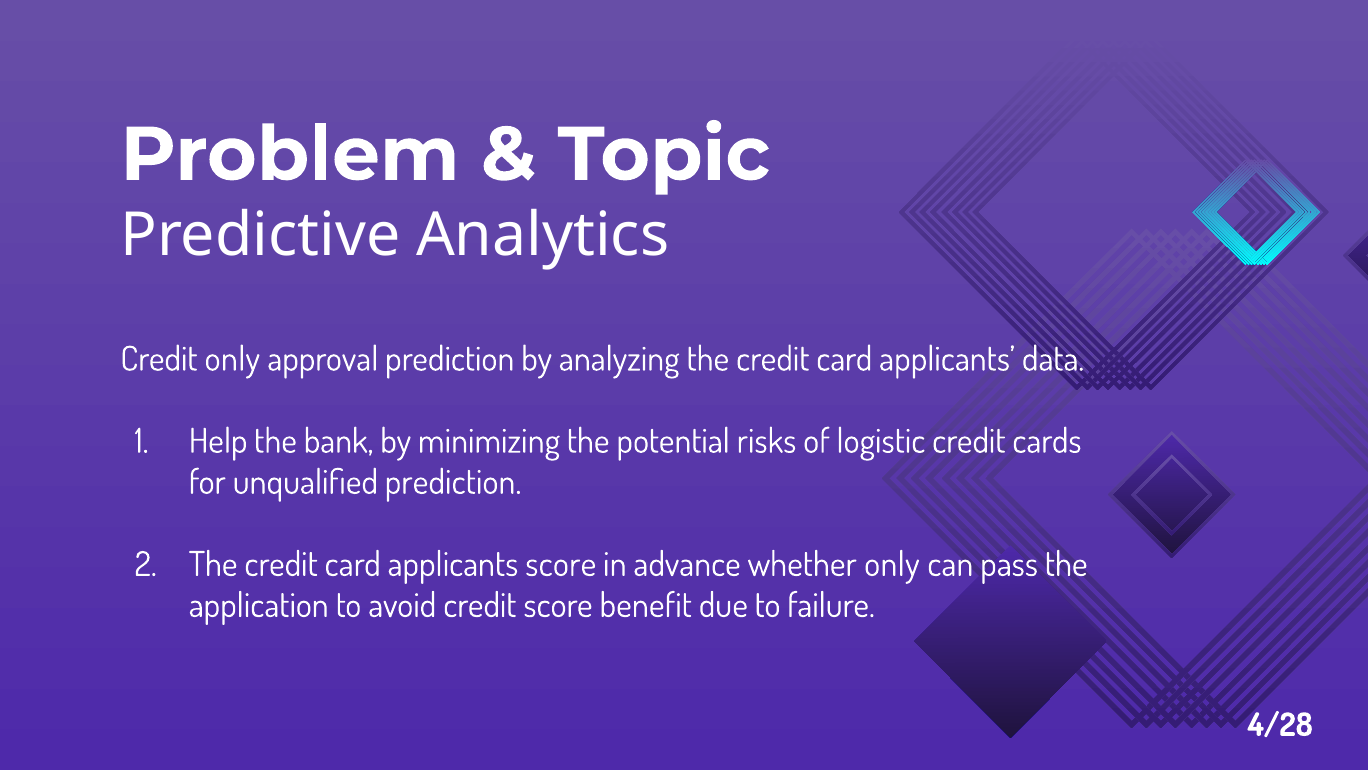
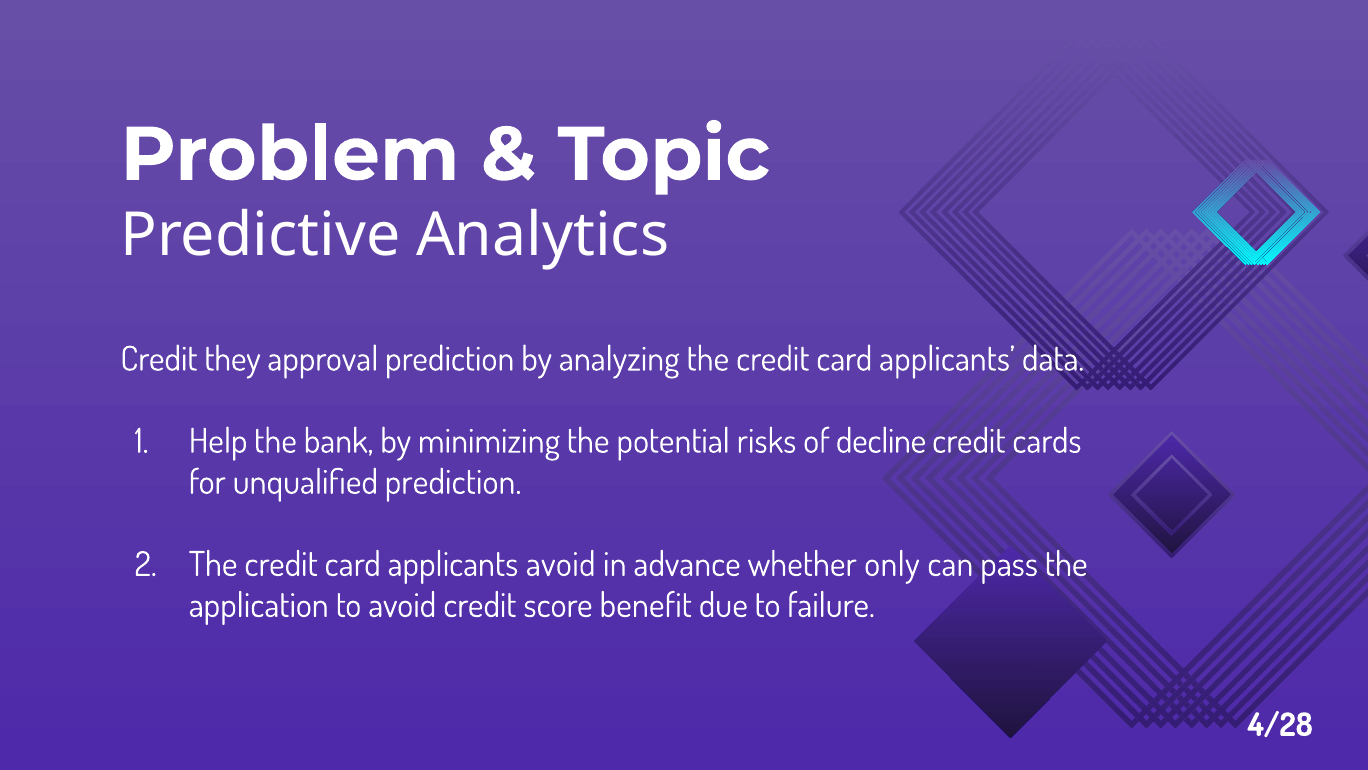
Credit only: only -> they (233, 359)
logistic: logistic -> decline (881, 441)
applicants score: score -> avoid (561, 564)
